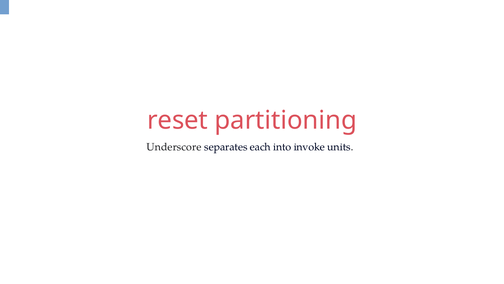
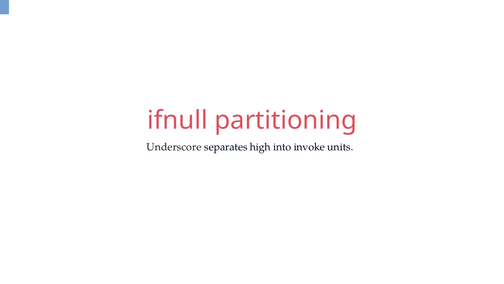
reset: reset -> ifnull (177, 120)
each: each -> high (260, 147)
